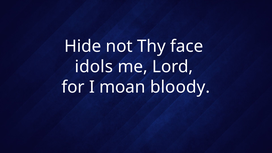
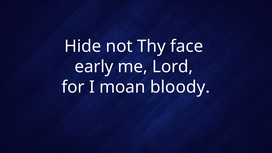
idols: idols -> early (94, 67)
